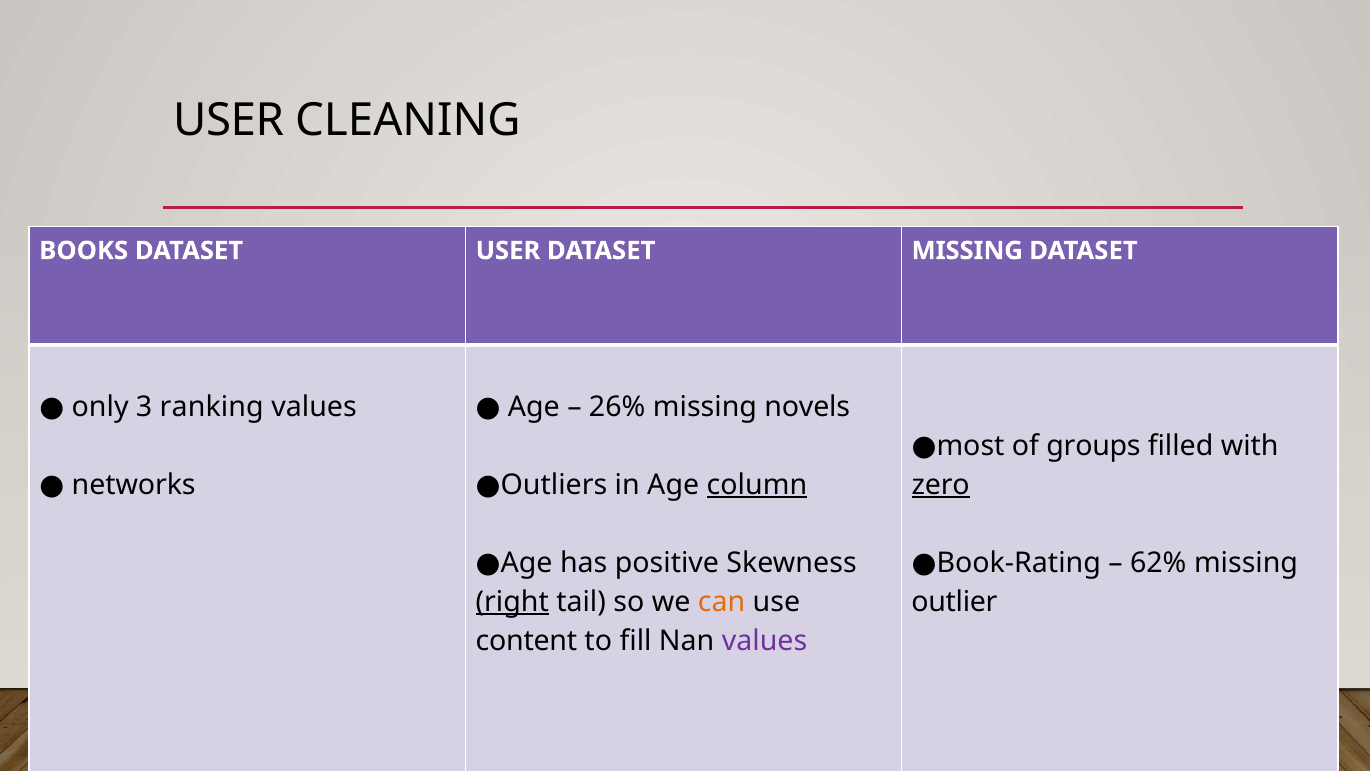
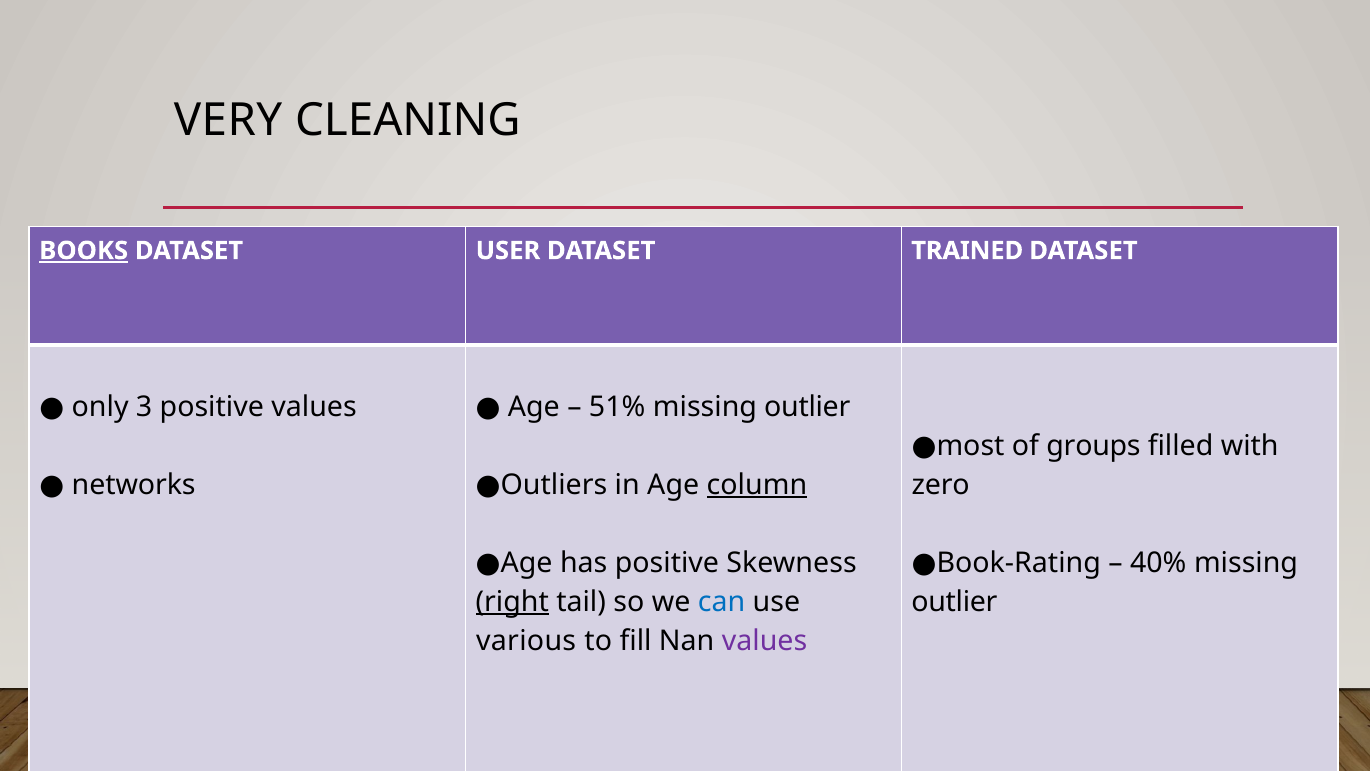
USER: USER -> VERY (228, 120)
BOOKS underline: none -> present (84, 251)
DATASET MISSING: MISSING -> TRAINED (967, 251)
3 ranking: ranking -> positive (212, 406)
26%: 26% -> 51% (617, 406)
novels: novels -> outlier (807, 406)
zero underline: present -> none (941, 484)
62%: 62% -> 40% (1158, 563)
can colour: orange -> blue (722, 602)
content: content -> various (526, 641)
